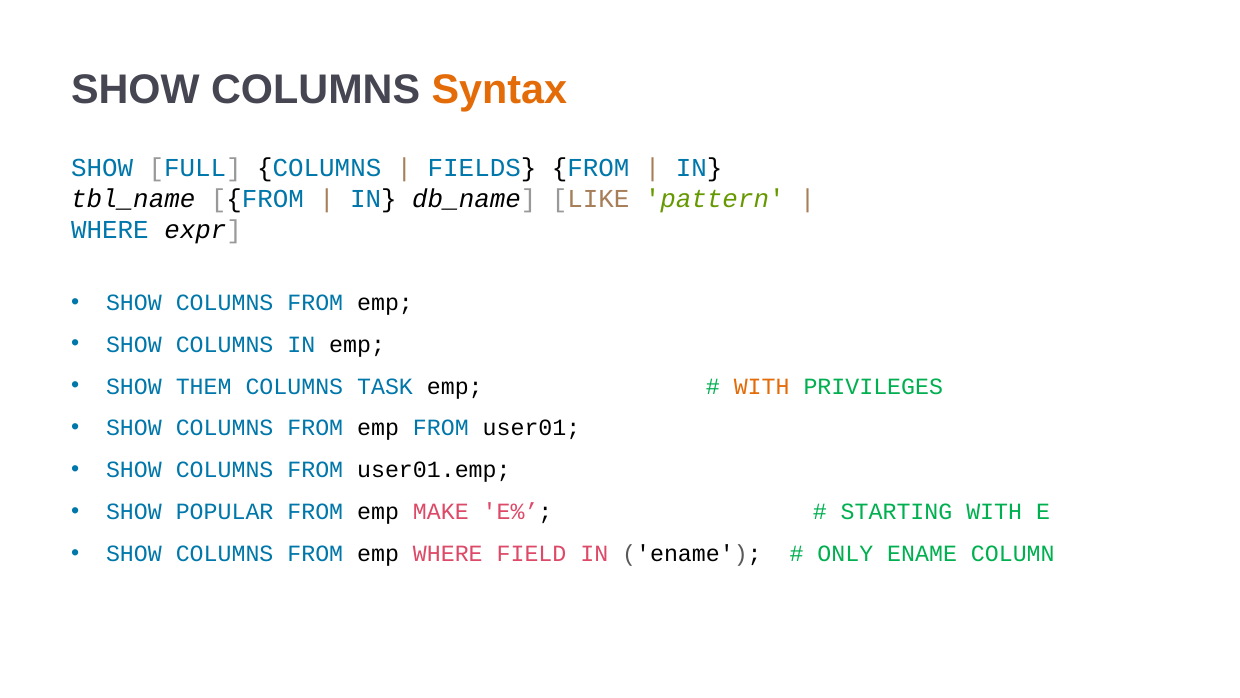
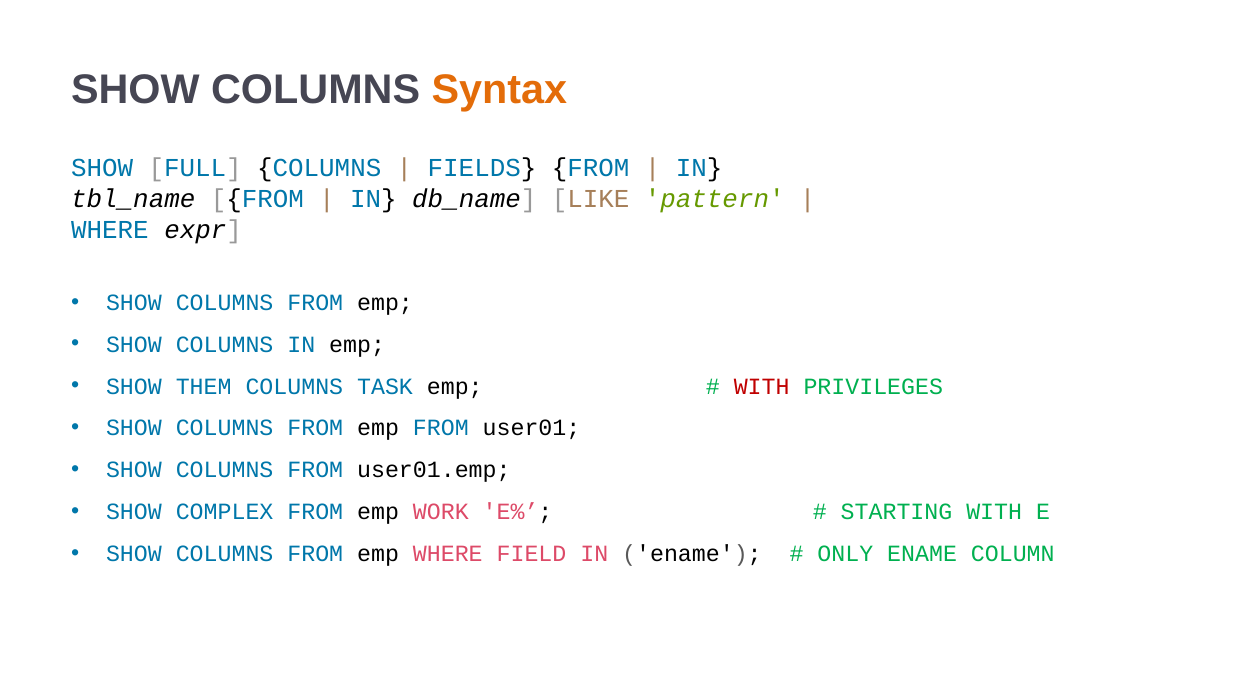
WITH colour: orange -> red (762, 386)
POPULAR: POPULAR -> COMPLEX (225, 512)
MAKE: MAKE -> WORK (441, 512)
